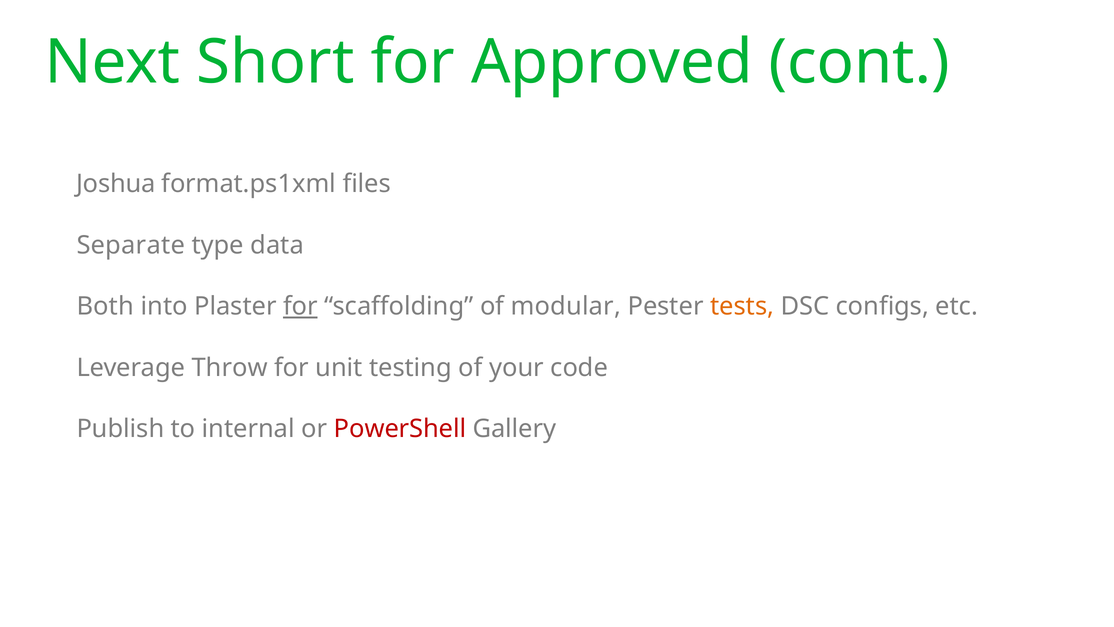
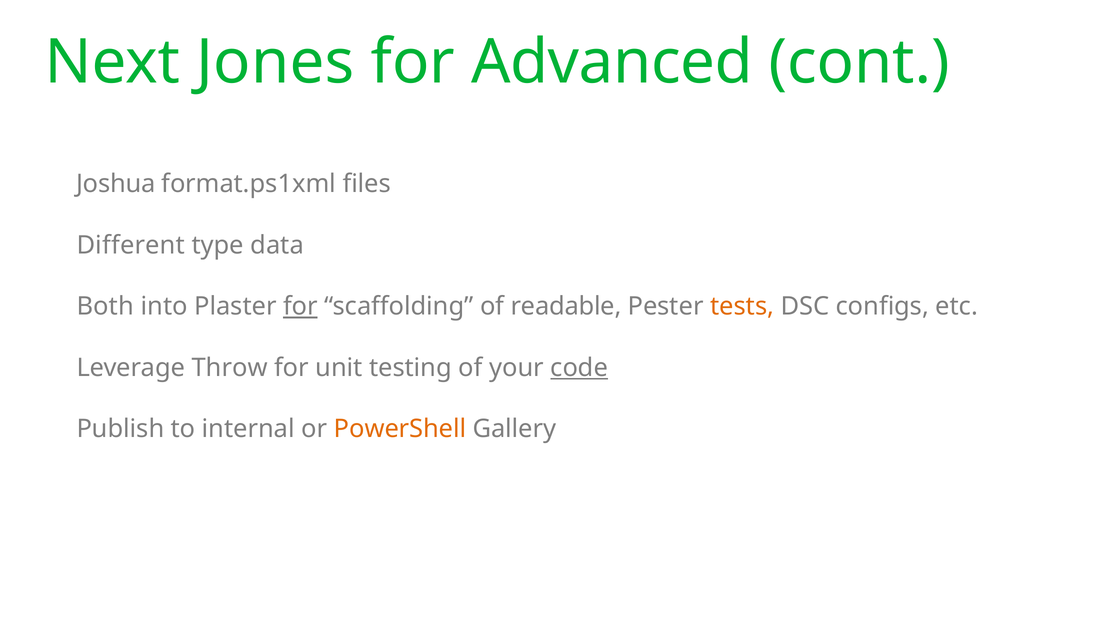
Short: Short -> Jones (275, 62)
Approved: Approved -> Advanced (612, 62)
Separate: Separate -> Different (131, 245)
modular: modular -> readable (566, 306)
code underline: none -> present (579, 368)
PowerShell colour: red -> orange (400, 429)
